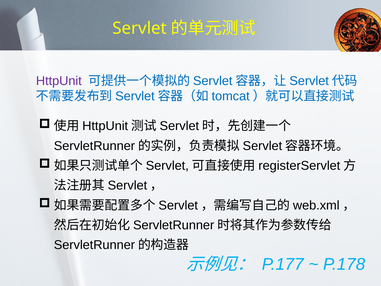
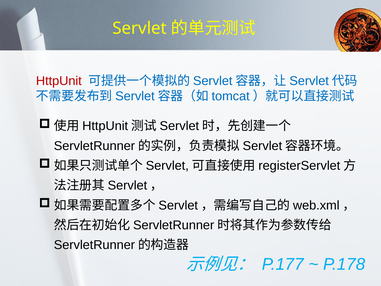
HttpUnit colour: purple -> red (59, 81)
